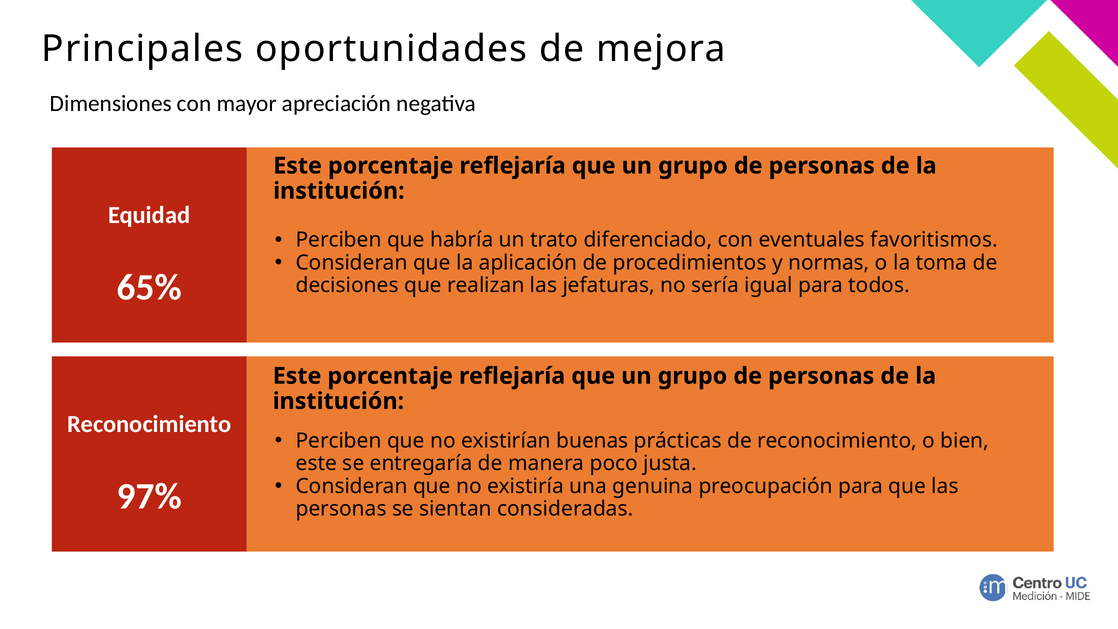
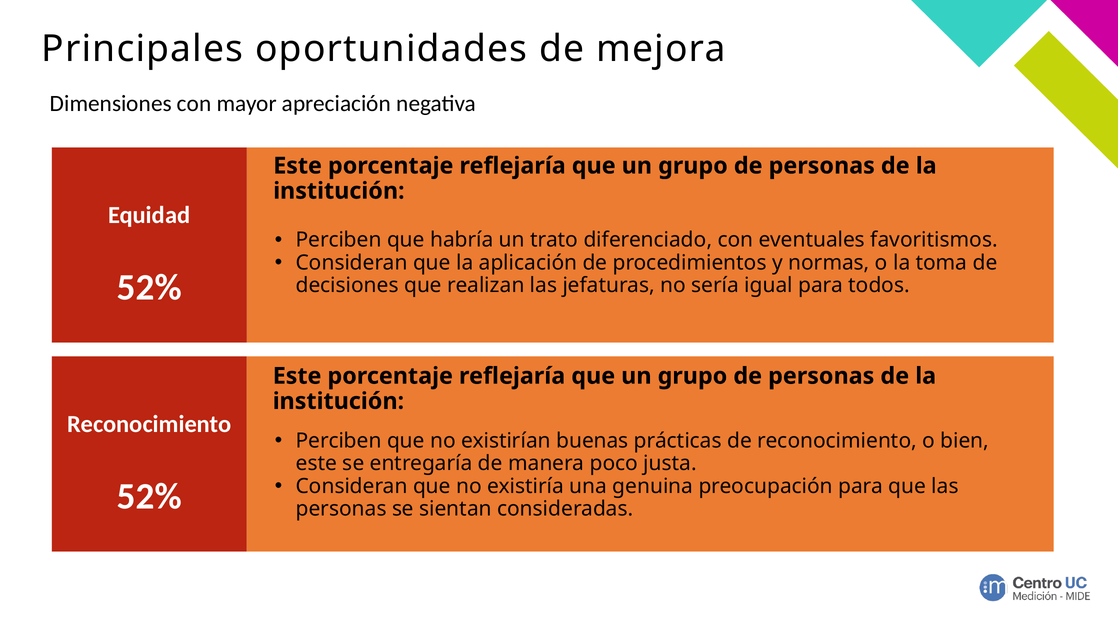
65%: 65% -> 52% (149, 287)
97%: 97% -> 52% (149, 496)
